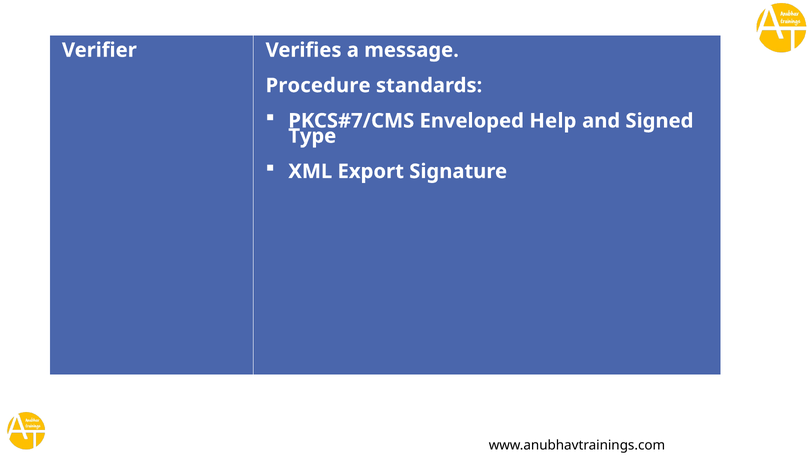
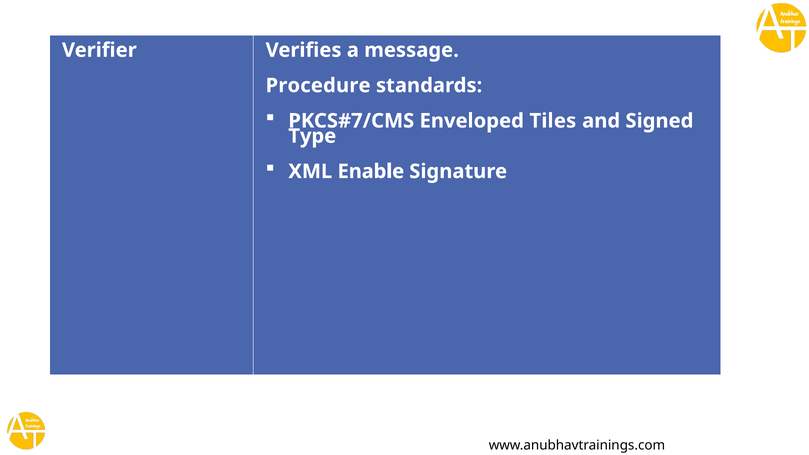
Help: Help -> Tiles (553, 121)
Export: Export -> Enable (371, 171)
